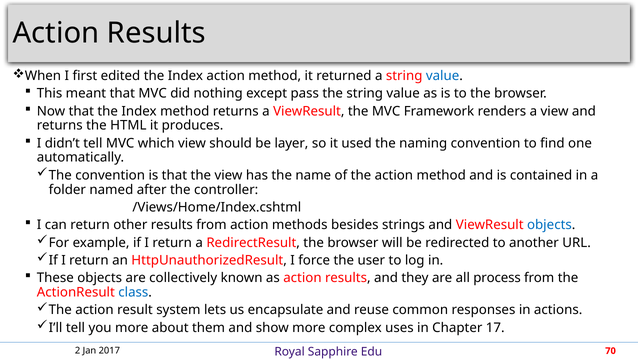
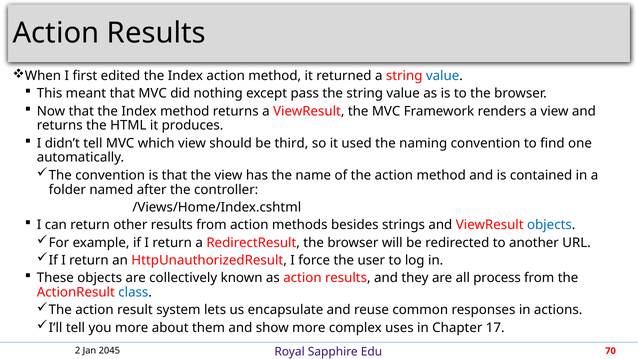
layer: layer -> third (291, 143)
2017: 2017 -> 2045 (109, 351)
